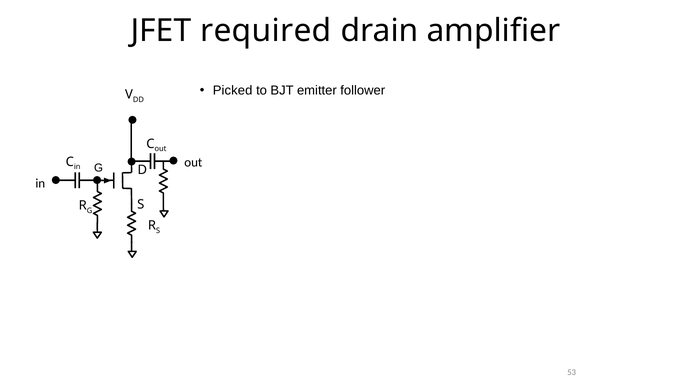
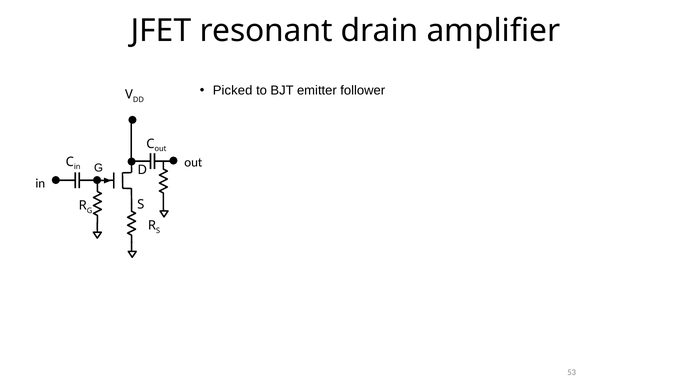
required: required -> resonant (266, 31)
